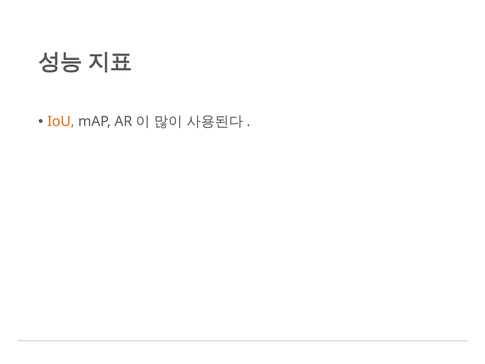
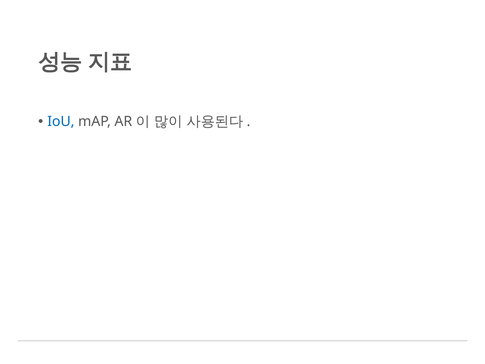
IoU colour: orange -> blue (61, 122)
